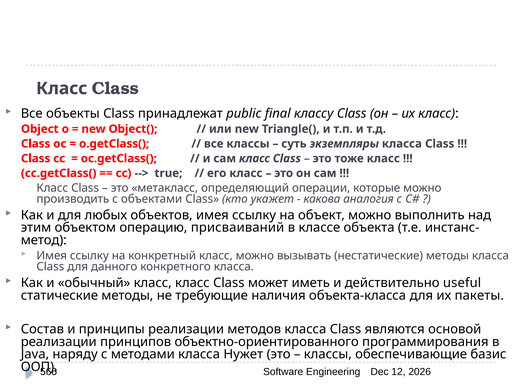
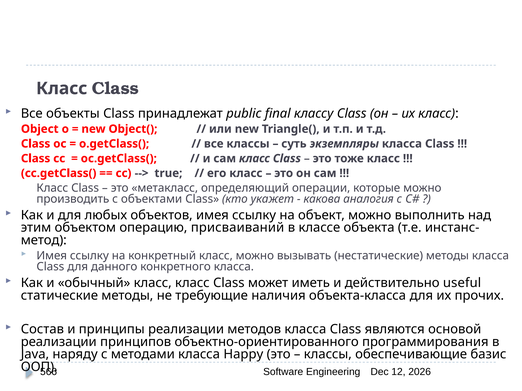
пакеты: пакеты -> прочих (479, 296)
Нужет: Нужет -> Happy (243, 355)
